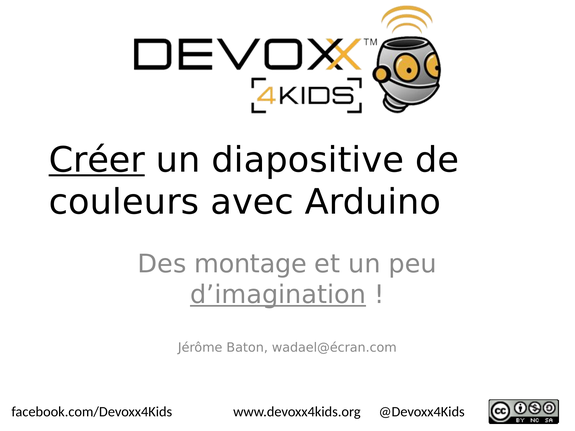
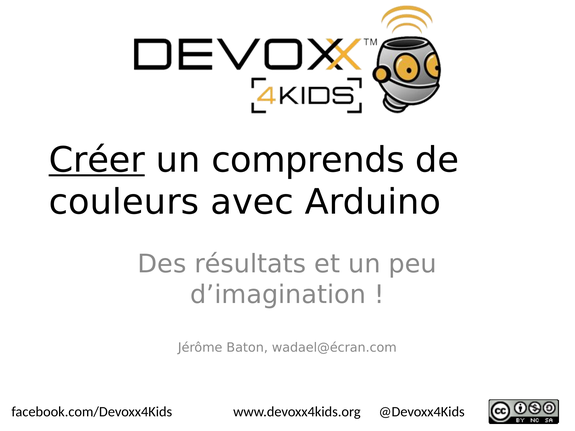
diapositive: diapositive -> comprends (308, 160)
montage: montage -> résultats (250, 264)
d’imagination underline: present -> none (278, 295)
